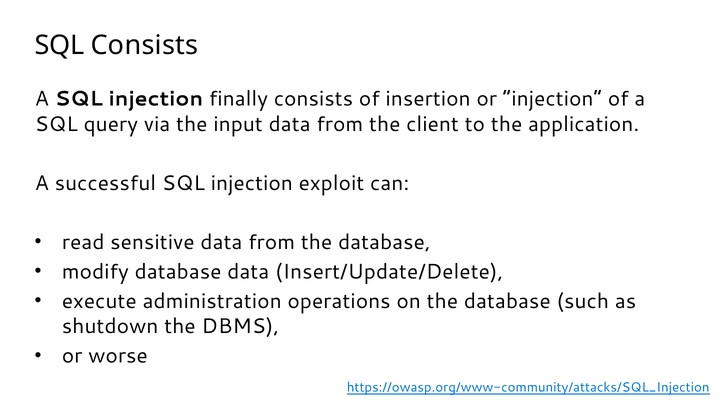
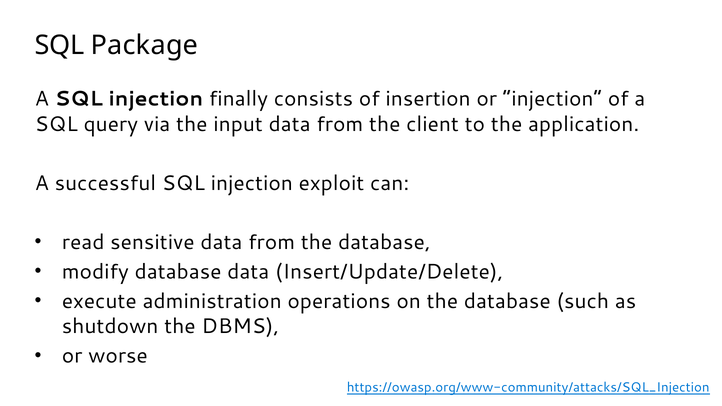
SQL Consists: Consists -> Package (144, 45)
